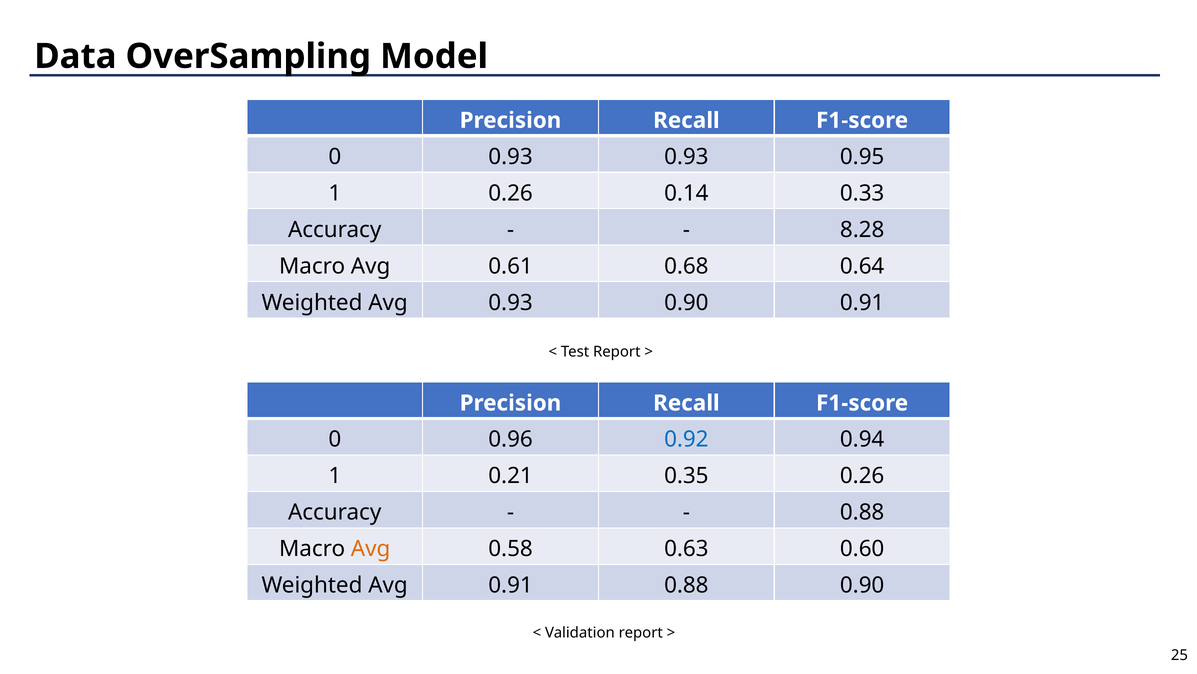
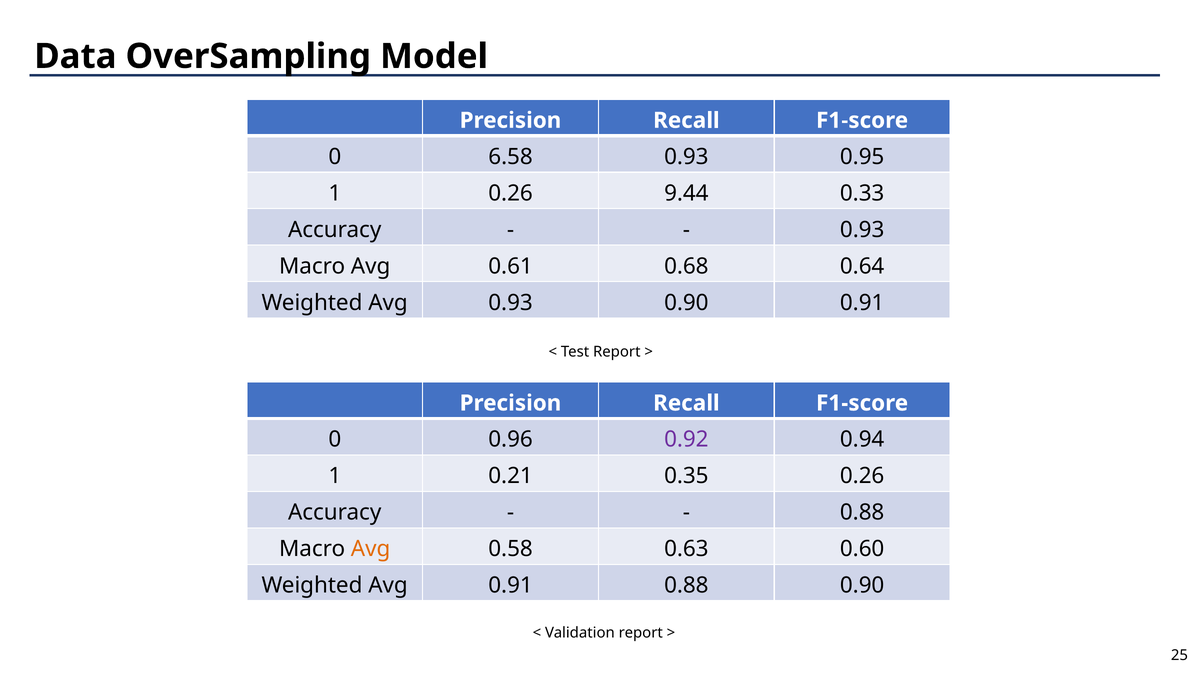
0 0.93: 0.93 -> 6.58 (511, 157)
0.14: 0.14 -> 9.44 (686, 193)
8.28: 8.28 -> 0.93 (862, 230)
0.92 colour: blue -> purple (686, 439)
